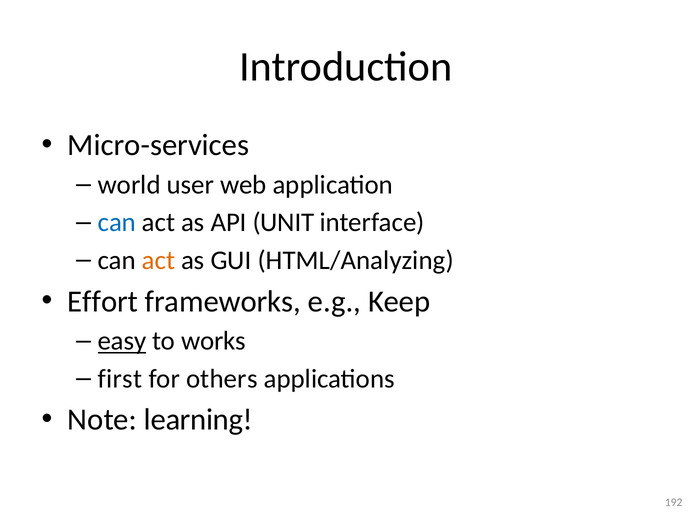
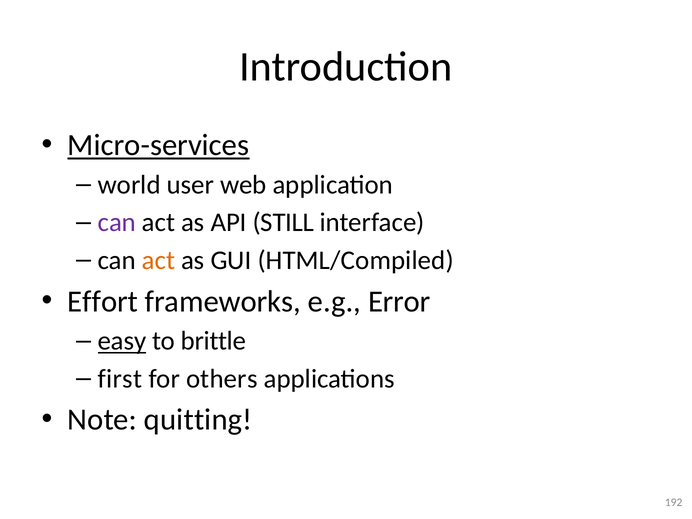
Micro-services underline: none -> present (158, 145)
can colour: blue -> purple (117, 223)
UNIT: UNIT -> STILL (283, 223)
HTML/Analyzing: HTML/Analyzing -> HTML/Compiled (356, 260)
Keep: Keep -> Error (399, 301)
works: works -> brittle (213, 341)
learning: learning -> quitting (198, 420)
